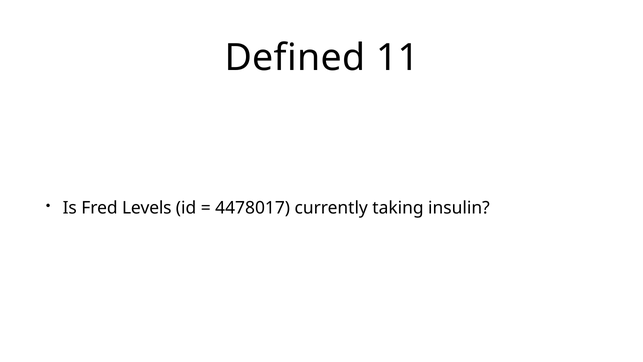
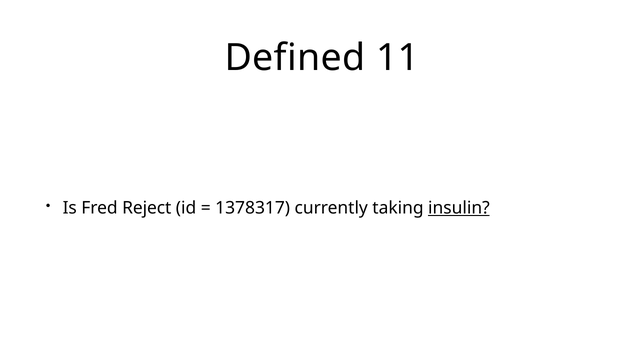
Levels: Levels -> Reject (147, 208)
4478017: 4478017 -> 1378317 (253, 208)
insulin underline: none -> present (459, 208)
